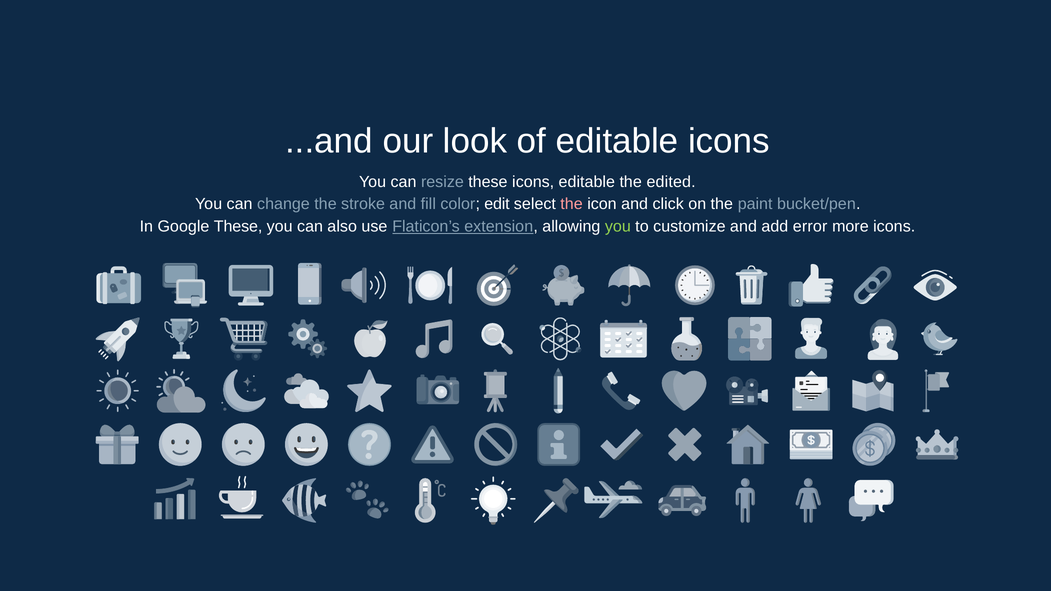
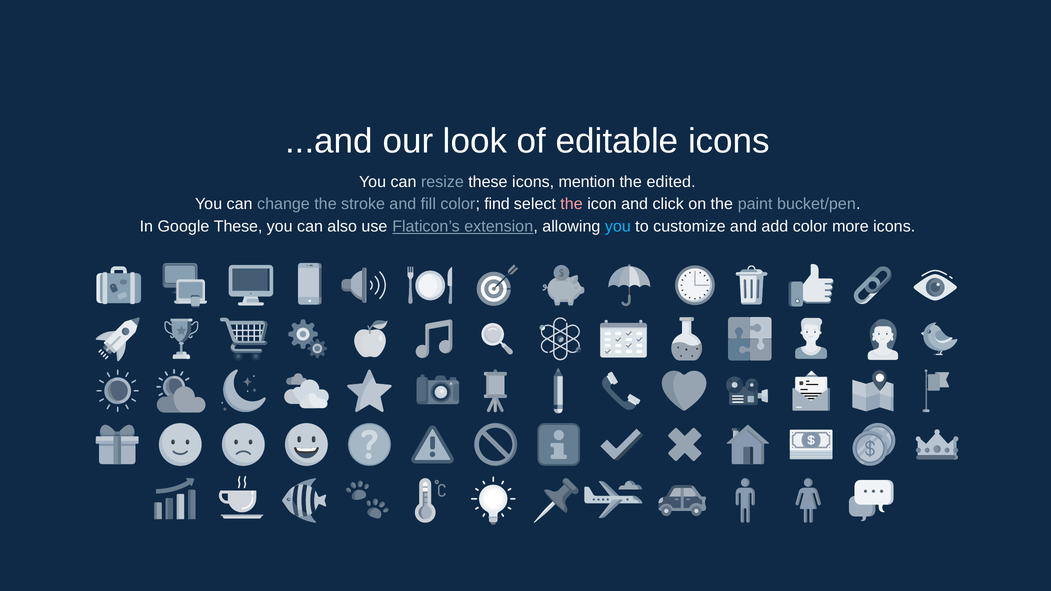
icons editable: editable -> mention (587, 182)
edit: edit -> find (497, 204)
you colour: light green -> light blue (618, 226)
add error: error -> color (810, 226)
